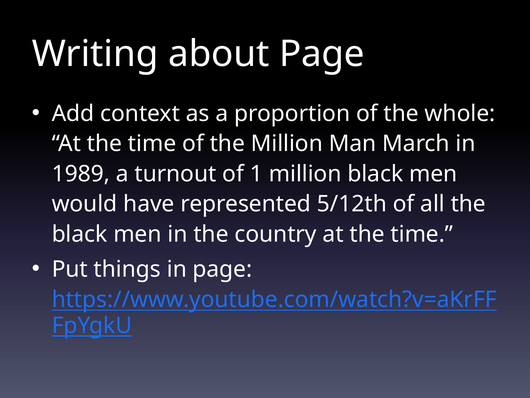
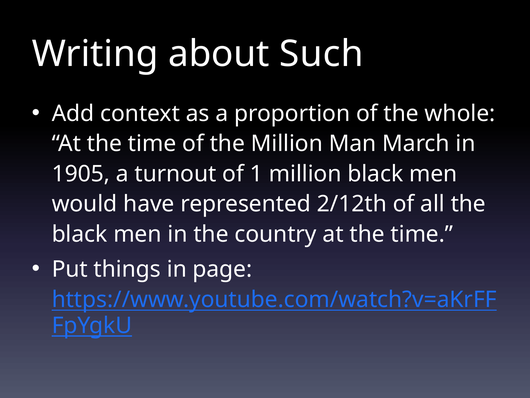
about Page: Page -> Such (321, 54)
1989: 1989 -> 1905 (81, 174)
5/12th: 5/12th -> 2/12th (352, 204)
